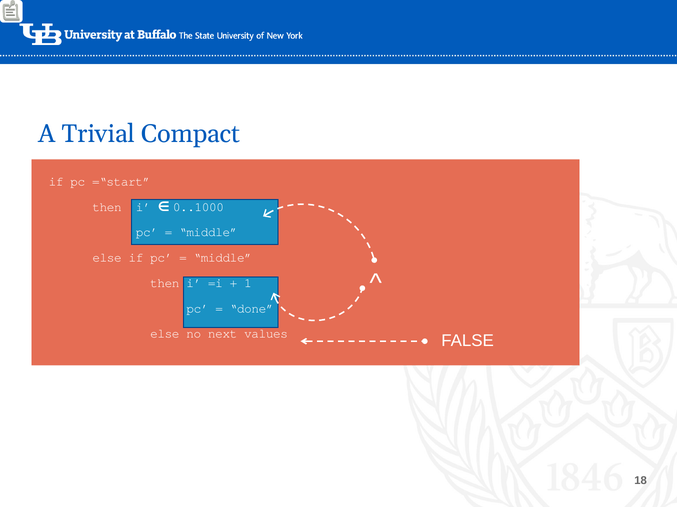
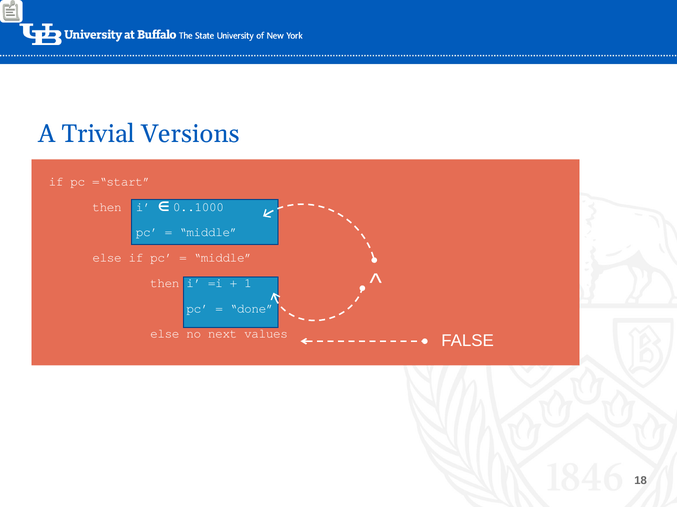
Compact: Compact -> Versions (190, 134)
